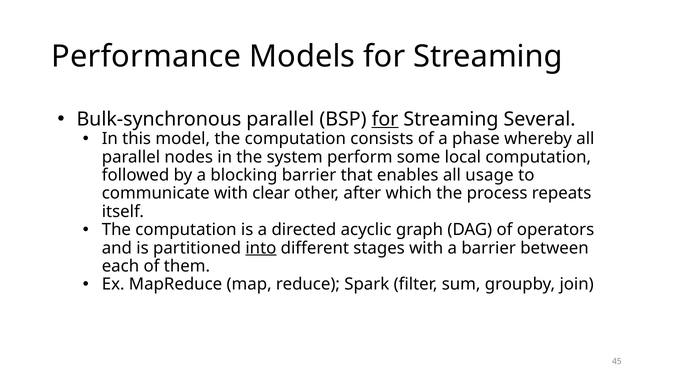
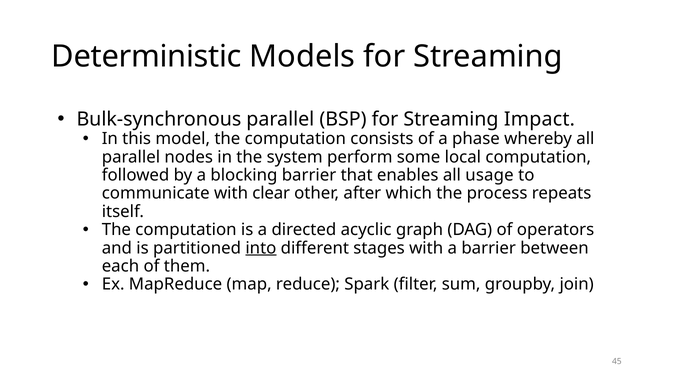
Performance: Performance -> Deterministic (147, 57)
for underline: present -> none (385, 119)
Several: Several -> Impact (539, 119)
